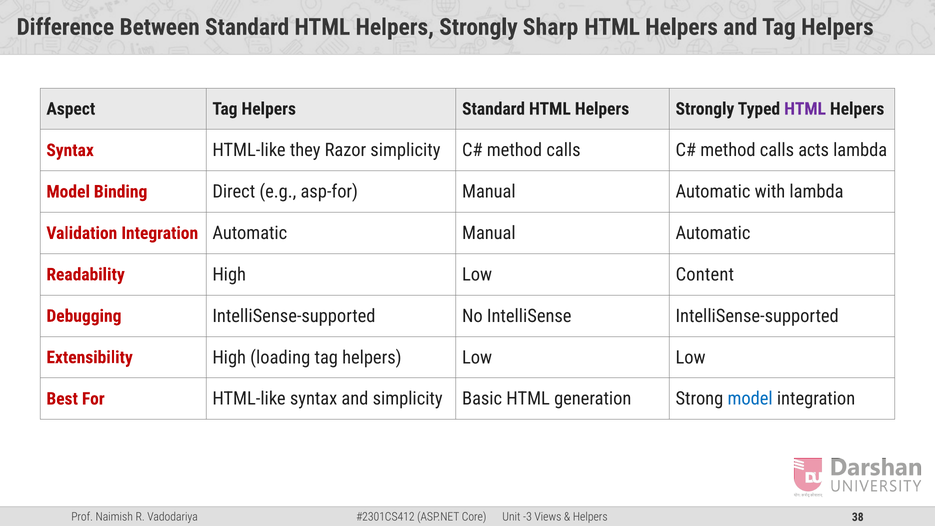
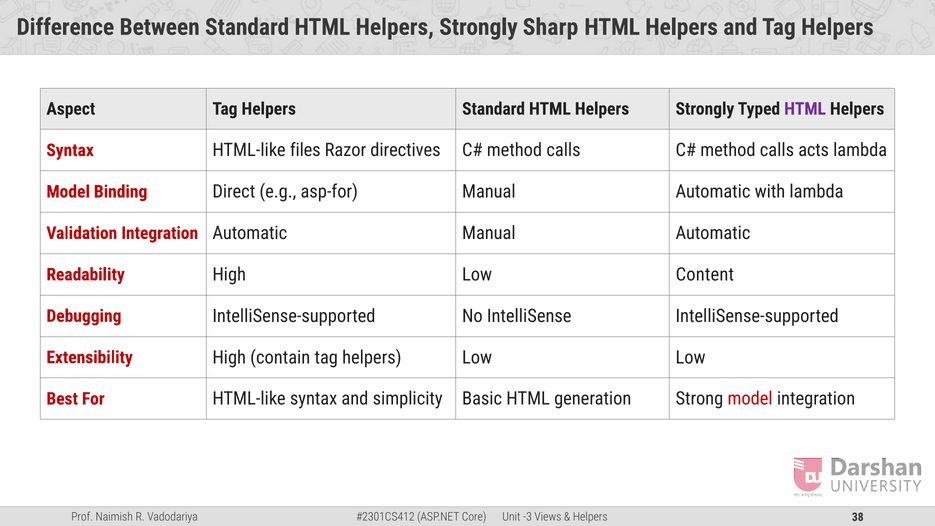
they: they -> files (305, 150)
Razor simplicity: simplicity -> directives (405, 150)
loading: loading -> contain (280, 357)
model colour: blue -> red (750, 399)
